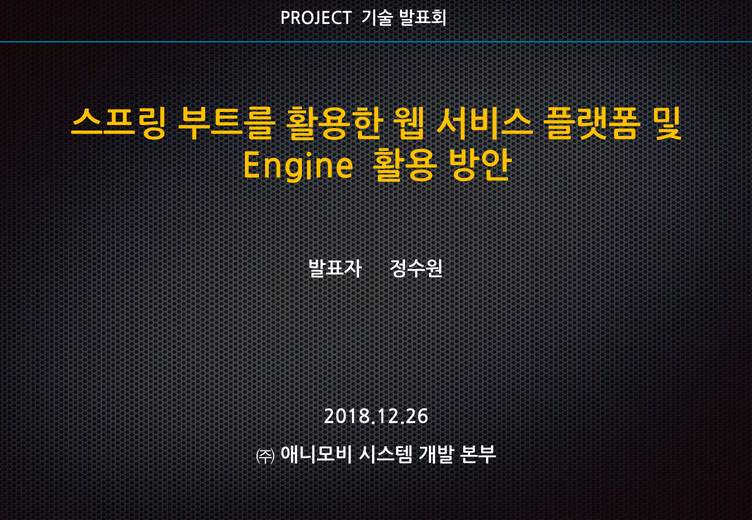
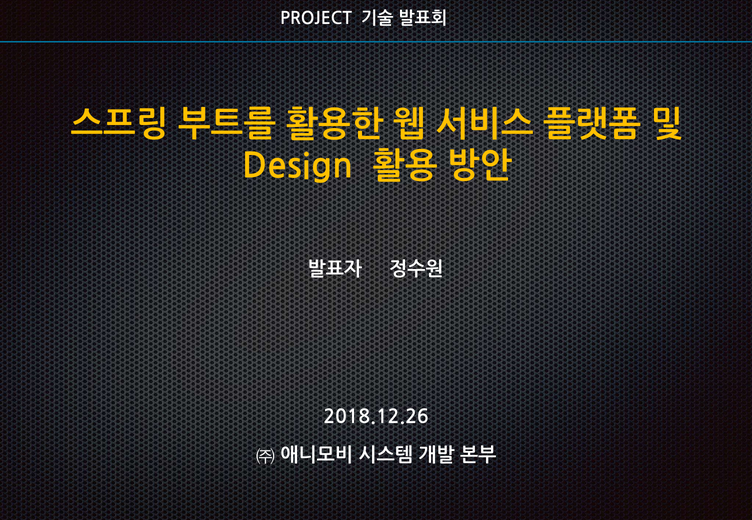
Engine: Engine -> Design (298, 167)
